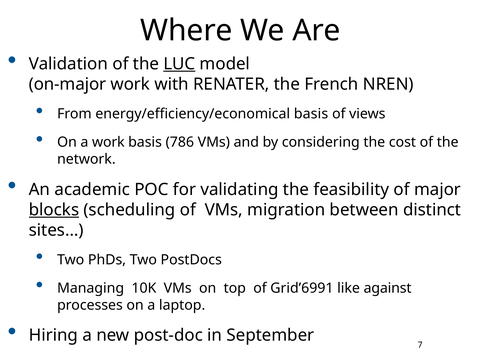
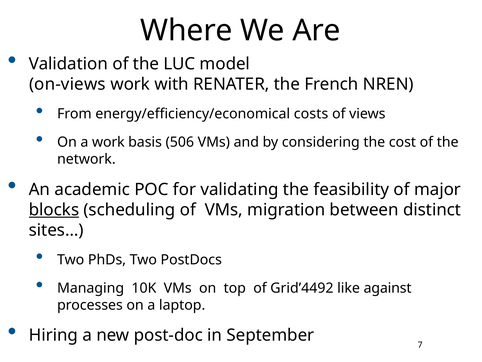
LUC underline: present -> none (179, 64)
on-major: on-major -> on-views (67, 84)
energy/efficiency/economical basis: basis -> costs (311, 114)
786: 786 -> 506 (180, 142)
Grid’6991: Grid’6991 -> Grid’4492 (302, 288)
